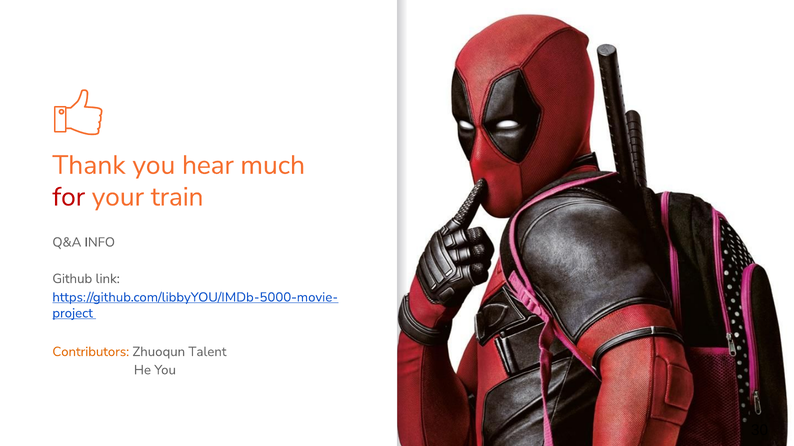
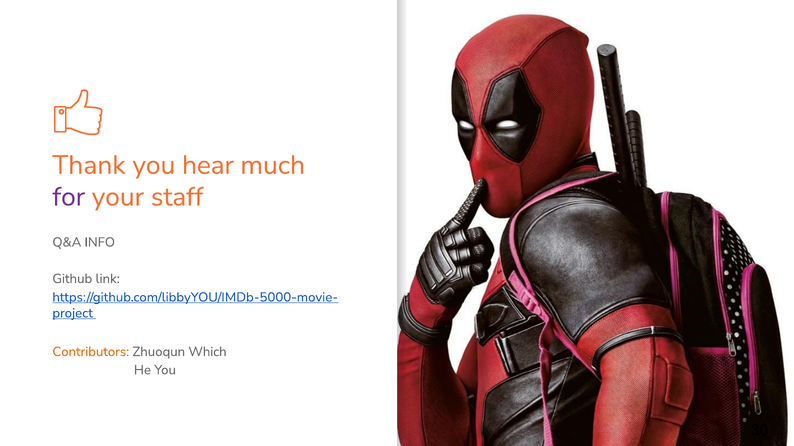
for colour: red -> purple (69, 197)
train: train -> staff (177, 197)
Talent: Talent -> Which (208, 352)
